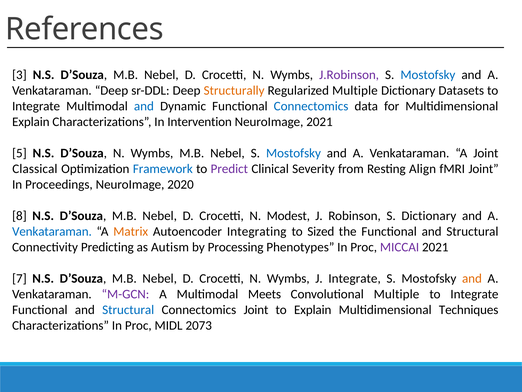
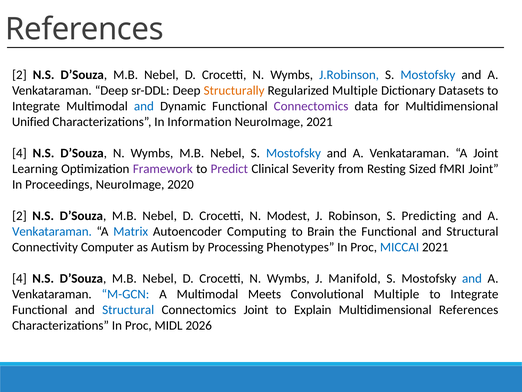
3: 3 -> 2 (19, 75)
J.Robinson colour: purple -> blue (349, 75)
Connectomics colour: blue -> purple (311, 106)
Explain: Explain -> Unified (31, 122)
Intervention: Intervention -> Information (200, 122)
5: 5 -> 4 (19, 153)
Classical: Classical -> Learning (35, 169)
Framework colour: blue -> purple (163, 169)
Align: Align -> Sized (423, 169)
8: 8 -> 2 (19, 216)
S Dictionary: Dictionary -> Predicting (429, 216)
Matrix colour: orange -> blue (131, 231)
Integrating: Integrating -> Computing (257, 231)
Sized: Sized -> Brain (321, 231)
Predicting: Predicting -> Computer (107, 247)
MICCAI colour: purple -> blue (400, 247)
7: 7 -> 4 (19, 278)
J Integrate: Integrate -> Manifold (355, 278)
and colour: orange -> blue (472, 278)
M-GCN colour: purple -> blue (125, 294)
Multidimensional Techniques: Techniques -> References (469, 310)
2073: 2073 -> 2026 (199, 325)
